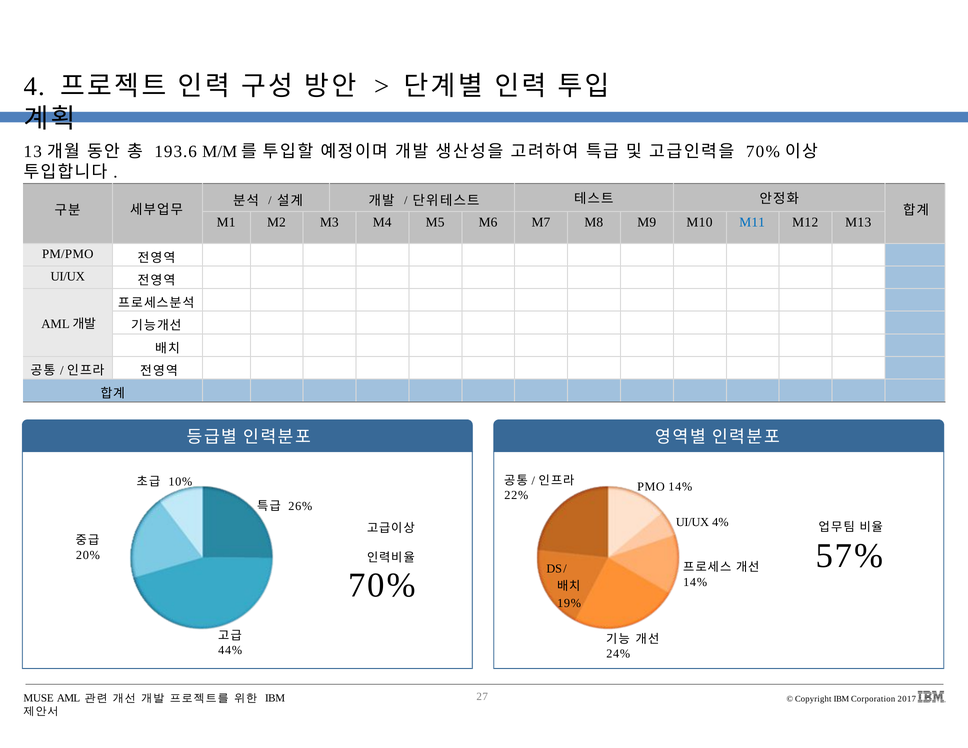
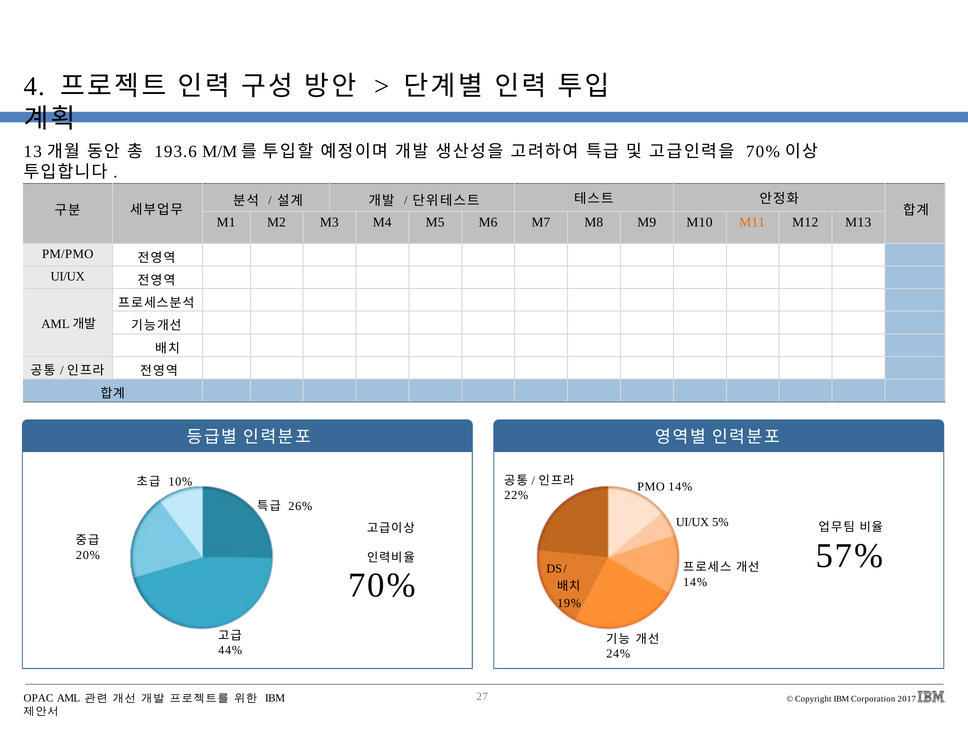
M11 colour: blue -> orange (752, 222)
4%: 4% -> 5% (720, 522)
MUSE: MUSE -> OPAC (38, 698)
